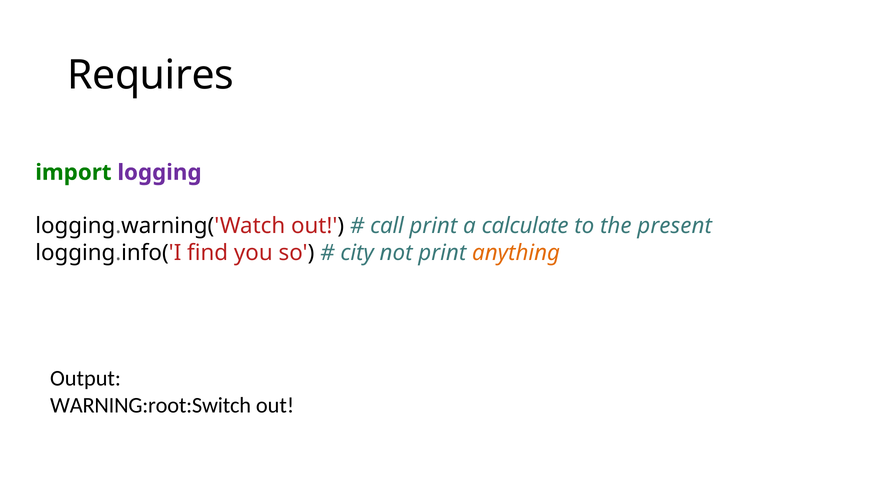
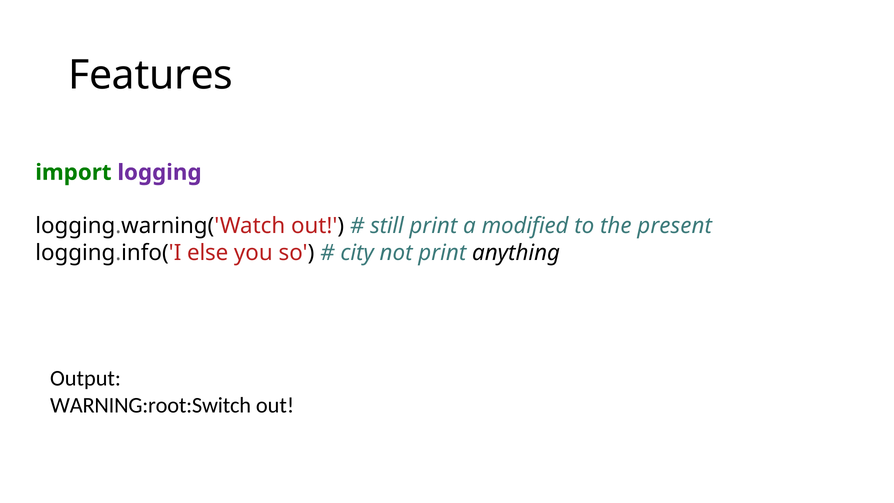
Requires: Requires -> Features (151, 75)
call: call -> still (387, 226)
calculate: calculate -> modified (525, 226)
find: find -> else (208, 253)
anything colour: orange -> black (516, 253)
